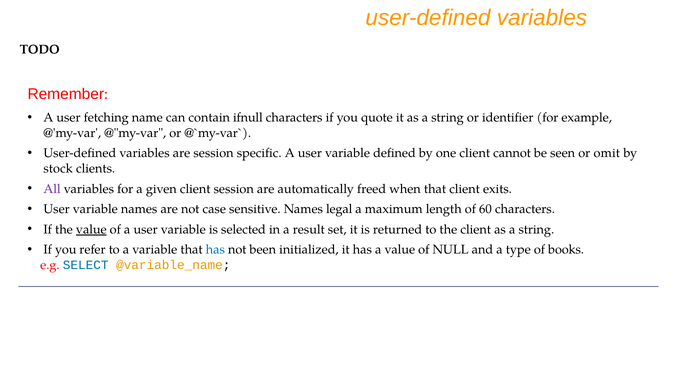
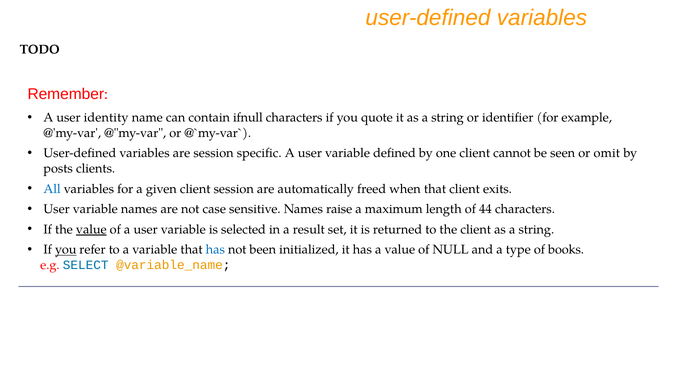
fetching: fetching -> identity (106, 118)
stock: stock -> posts (58, 168)
All colour: purple -> blue (52, 189)
legal: legal -> raise (339, 209)
60: 60 -> 44 (485, 209)
you underline: none -> present (66, 250)
